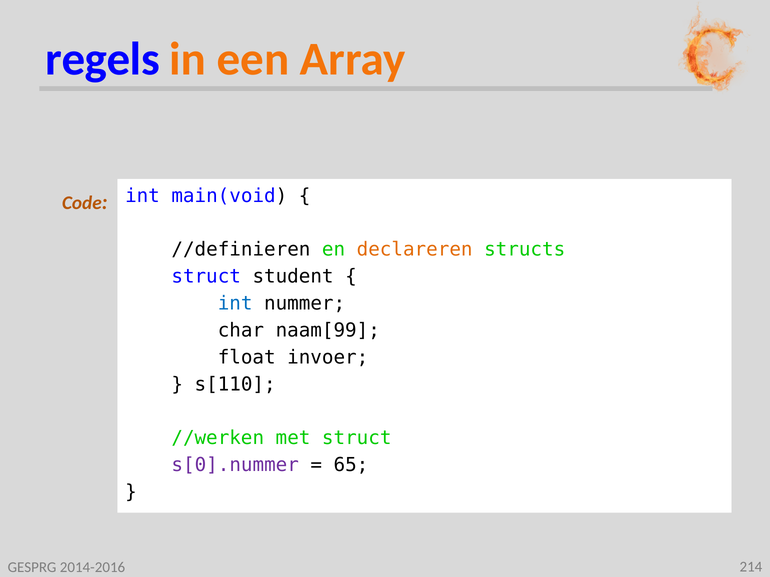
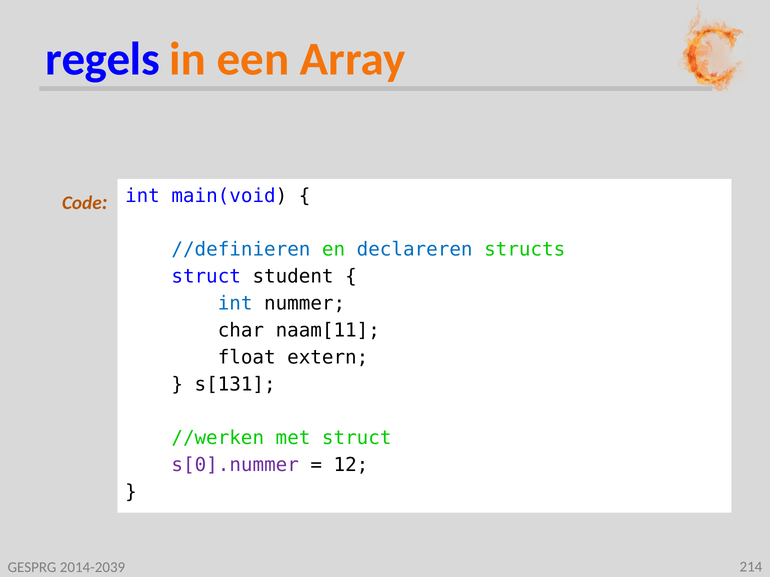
//definieren colour: black -> blue (241, 250)
declareren colour: orange -> blue (415, 250)
naam[99: naam[99 -> naam[11 (328, 331)
invoer: invoer -> extern (328, 358)
s[110: s[110 -> s[131 (235, 385)
65: 65 -> 12 (351, 465)
2014-2016: 2014-2016 -> 2014-2039 (93, 568)
